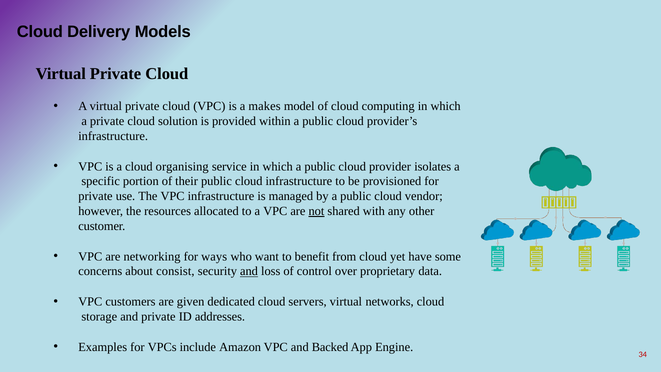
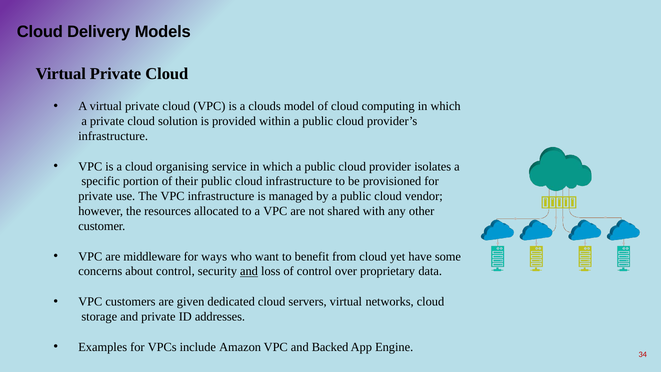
makes: makes -> clouds (265, 106)
not underline: present -> none (316, 211)
networking: networking -> middleware (152, 256)
about consist: consist -> control (175, 271)
